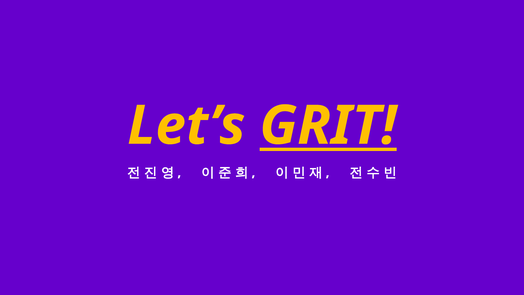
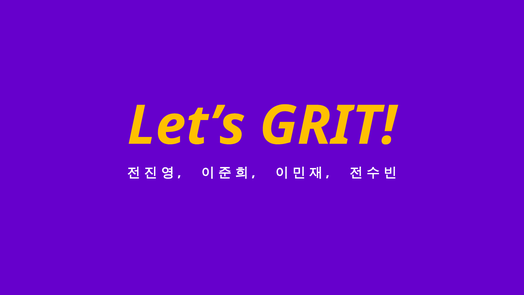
GRIT underline: present -> none (328, 126)
